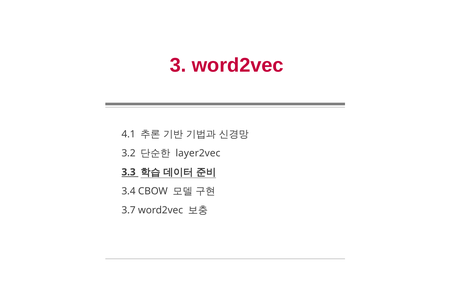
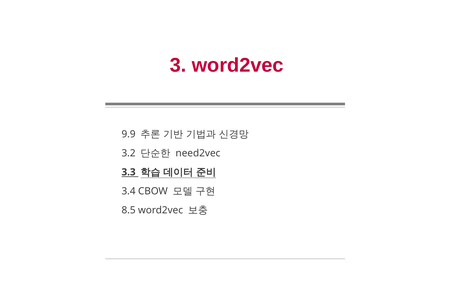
4.1: 4.1 -> 9.9 (129, 134)
layer2vec: layer2vec -> need2vec (198, 153)
3.7: 3.7 -> 8.5 (129, 210)
